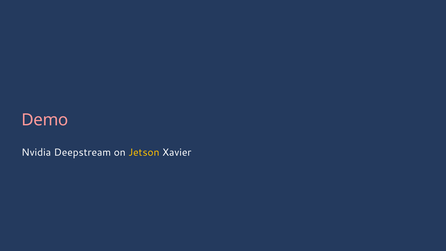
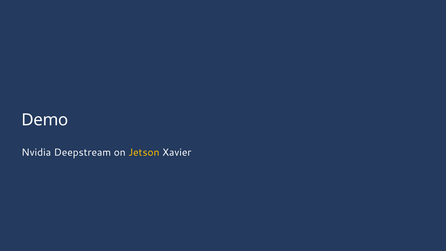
Demo colour: pink -> white (45, 120)
